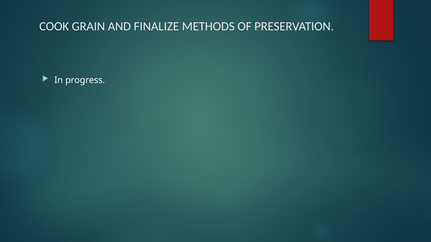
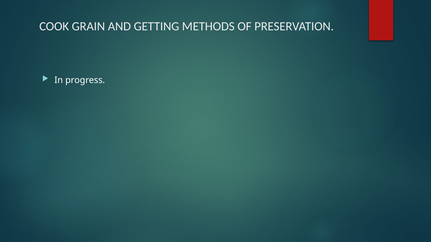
FINALIZE: FINALIZE -> GETTING (156, 26)
